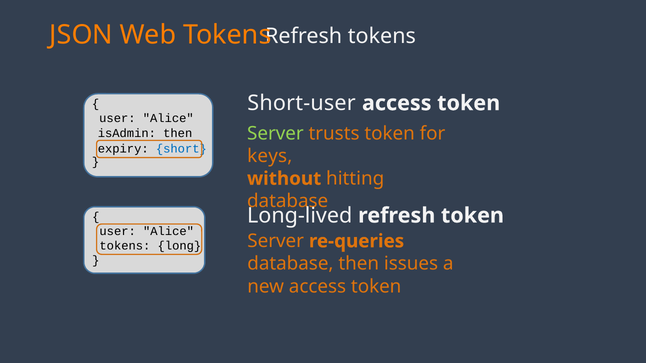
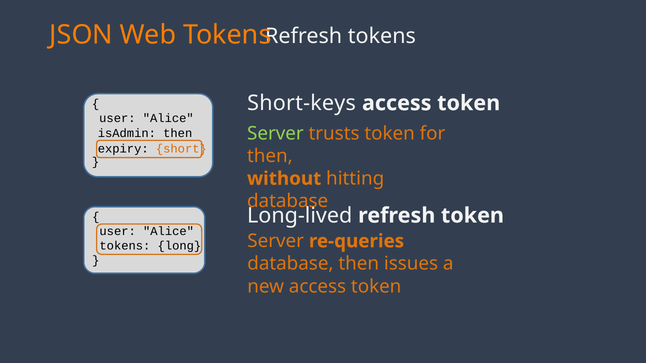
Short-user: Short-user -> Short-keys (302, 103)
short colour: blue -> orange (181, 149)
keys: keys -> then (270, 156)
